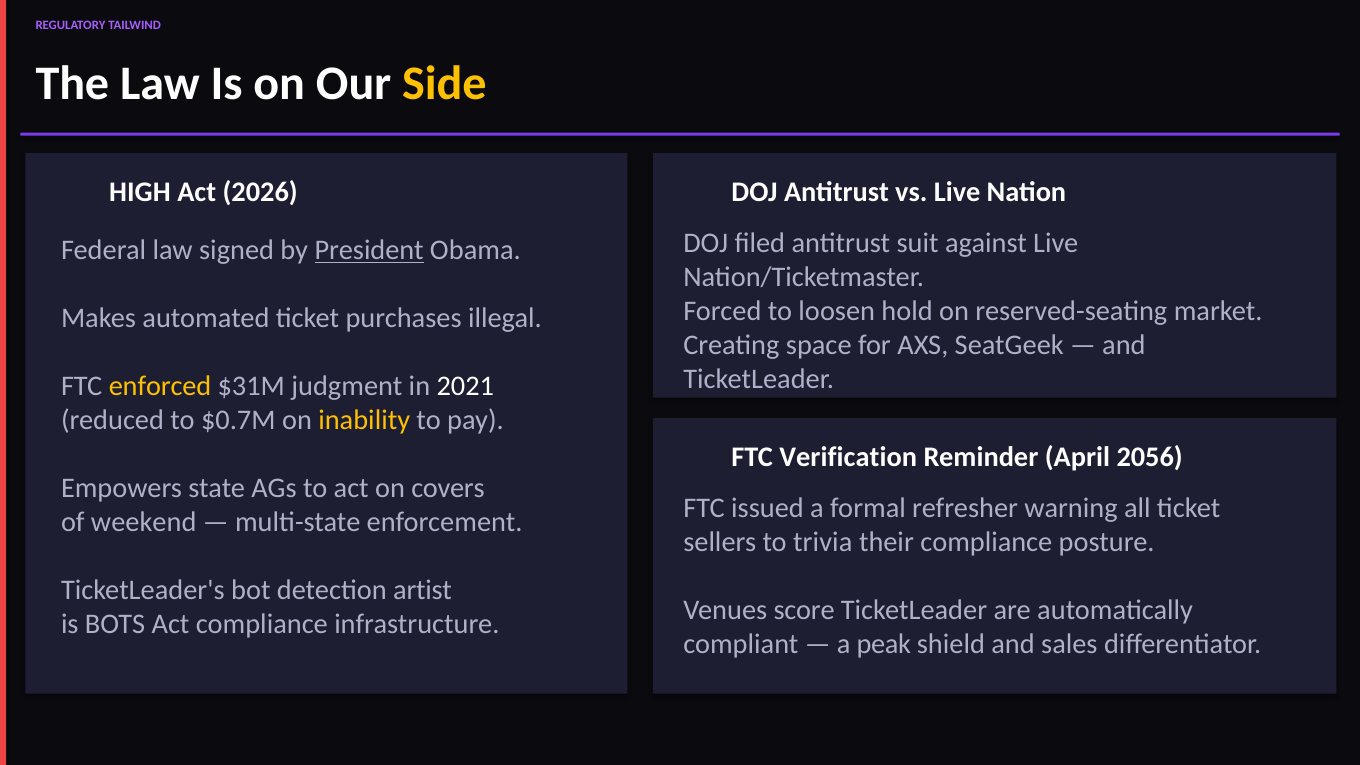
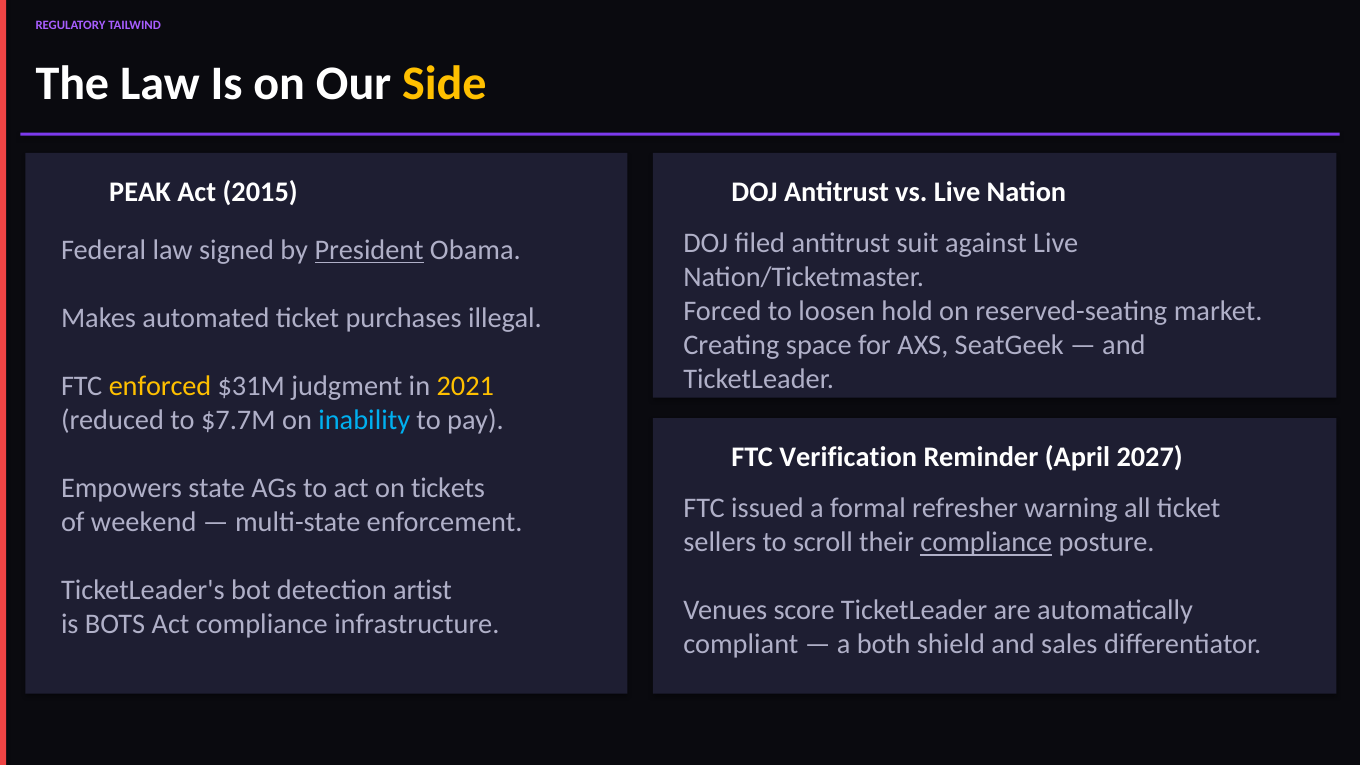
HIGH: HIGH -> PEAK (140, 192)
2026: 2026 -> 2015 (260, 192)
2021 colour: white -> yellow (465, 387)
$0.7M: $0.7M -> $7.7M (238, 421)
inability colour: yellow -> light blue (364, 421)
2056: 2056 -> 2027 (1150, 458)
covers: covers -> tickets (448, 489)
trivia: trivia -> scroll (823, 543)
compliance underline: none -> present (986, 543)
peak: peak -> both (884, 645)
